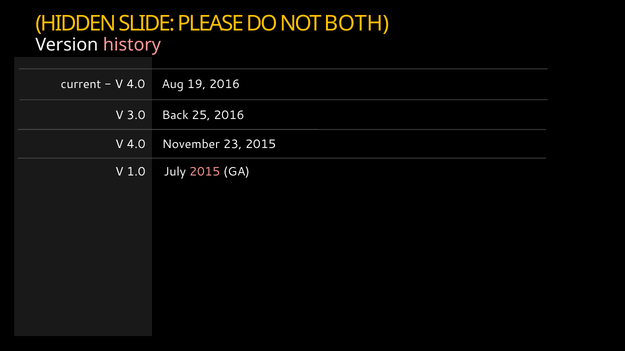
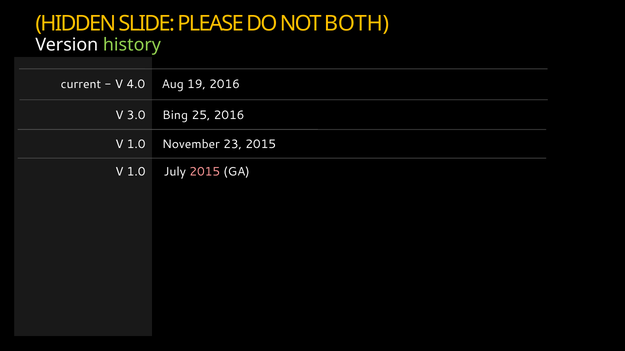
history colour: pink -> light green (132, 45)
Back: Back -> Bing (175, 115)
4.0: 4.0 -> 1.0 (136, 144)
